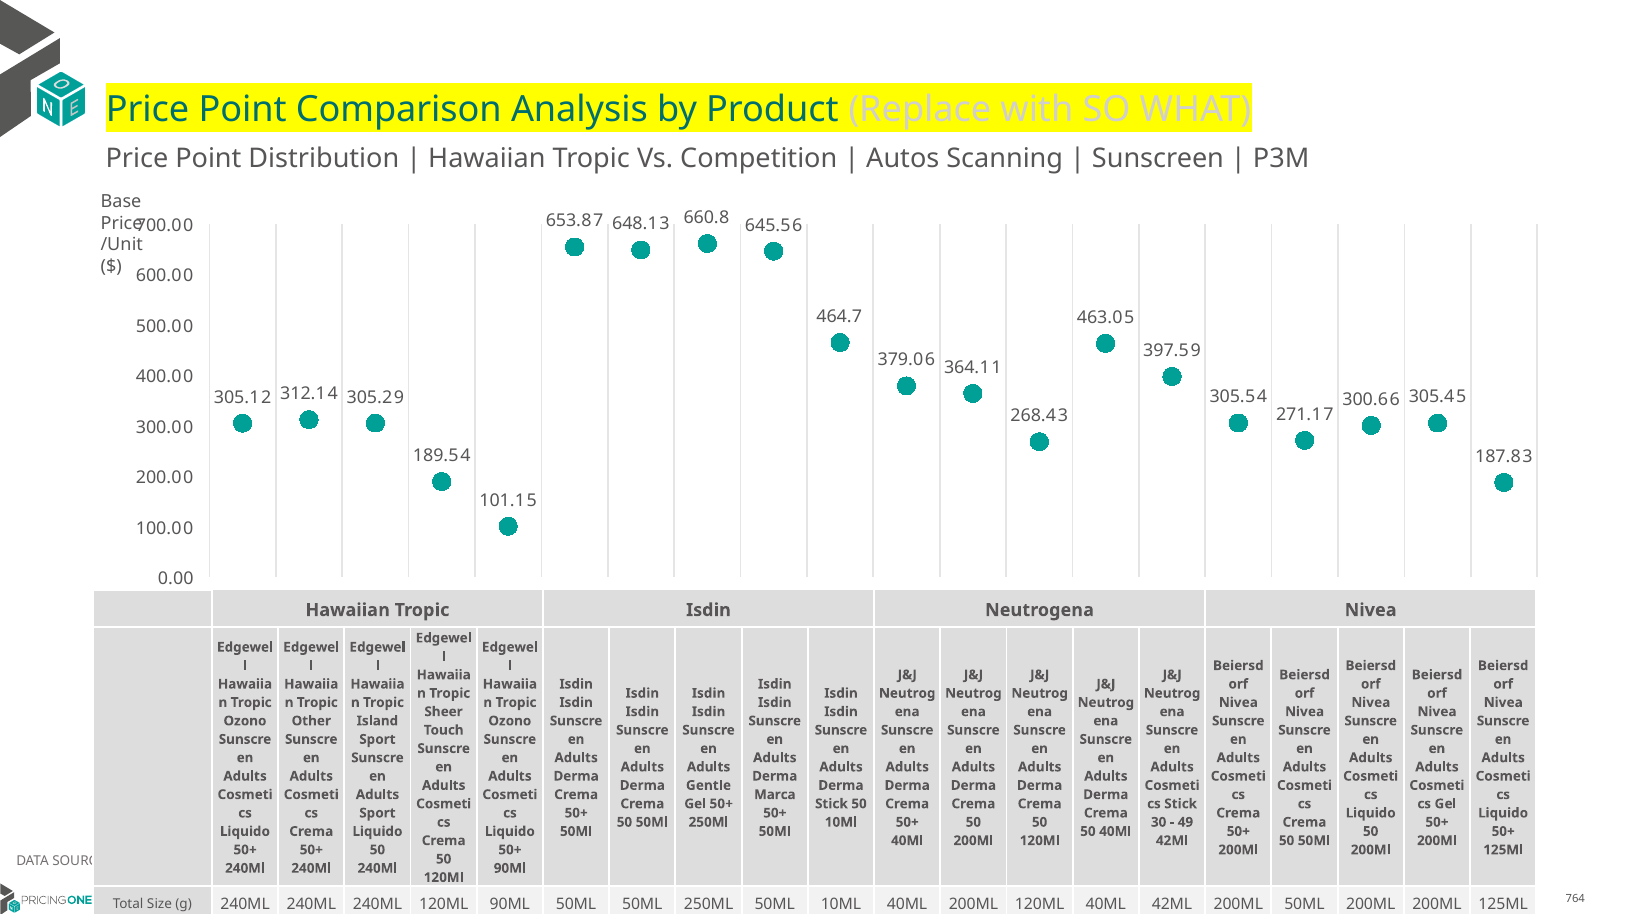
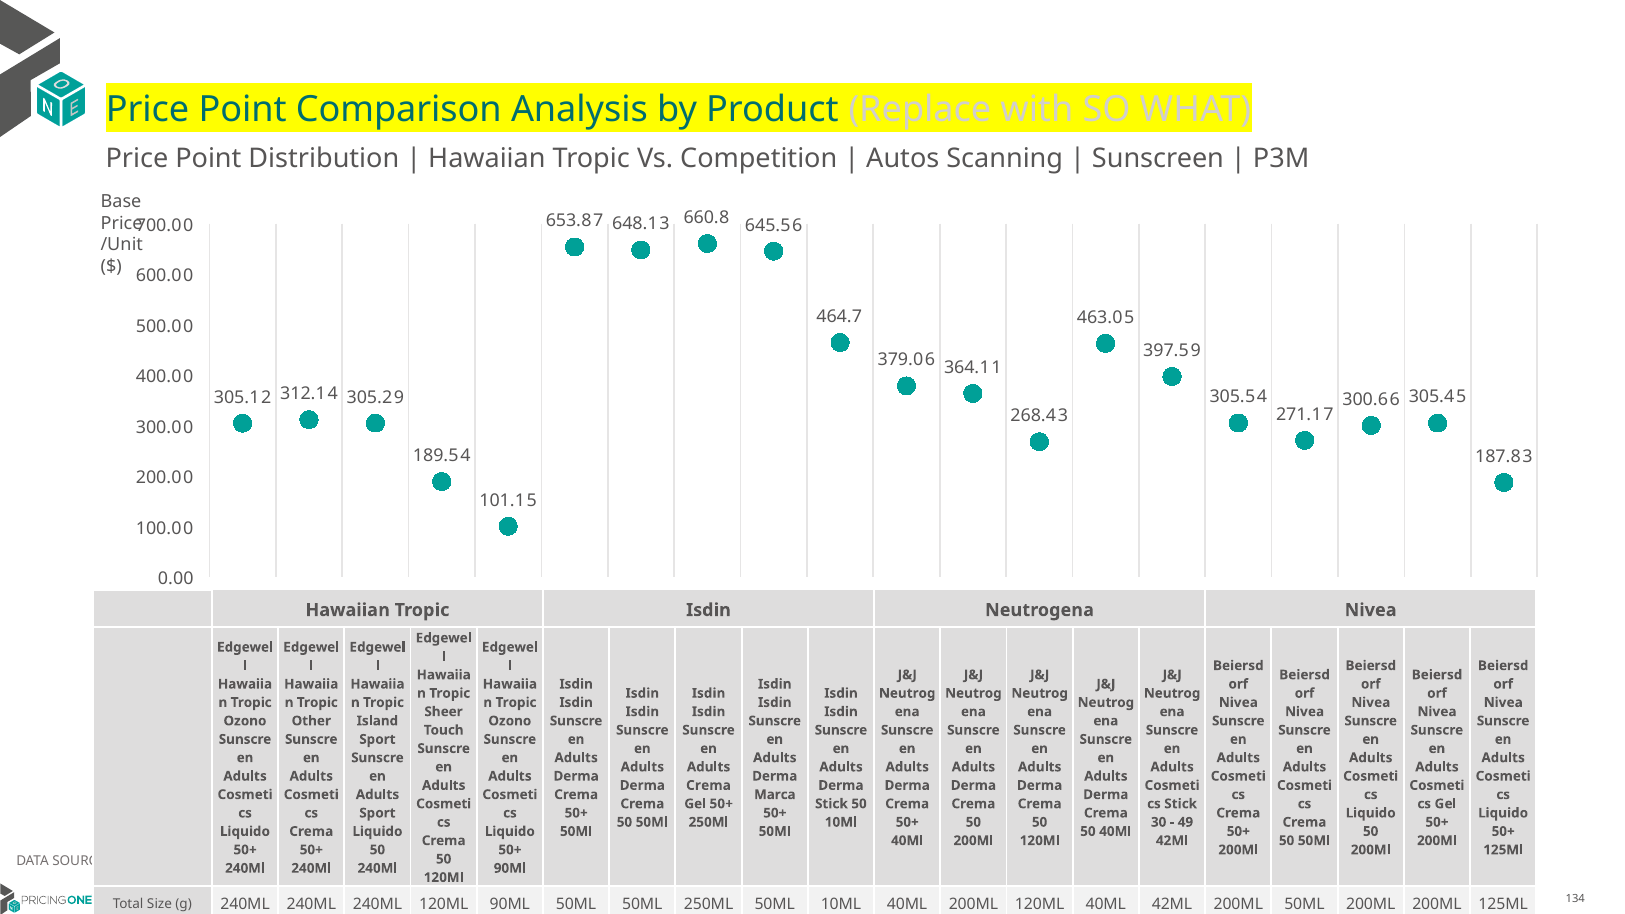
Gentle: Gentle -> Crema (708, 785)
764: 764 -> 134 (1575, 899)
